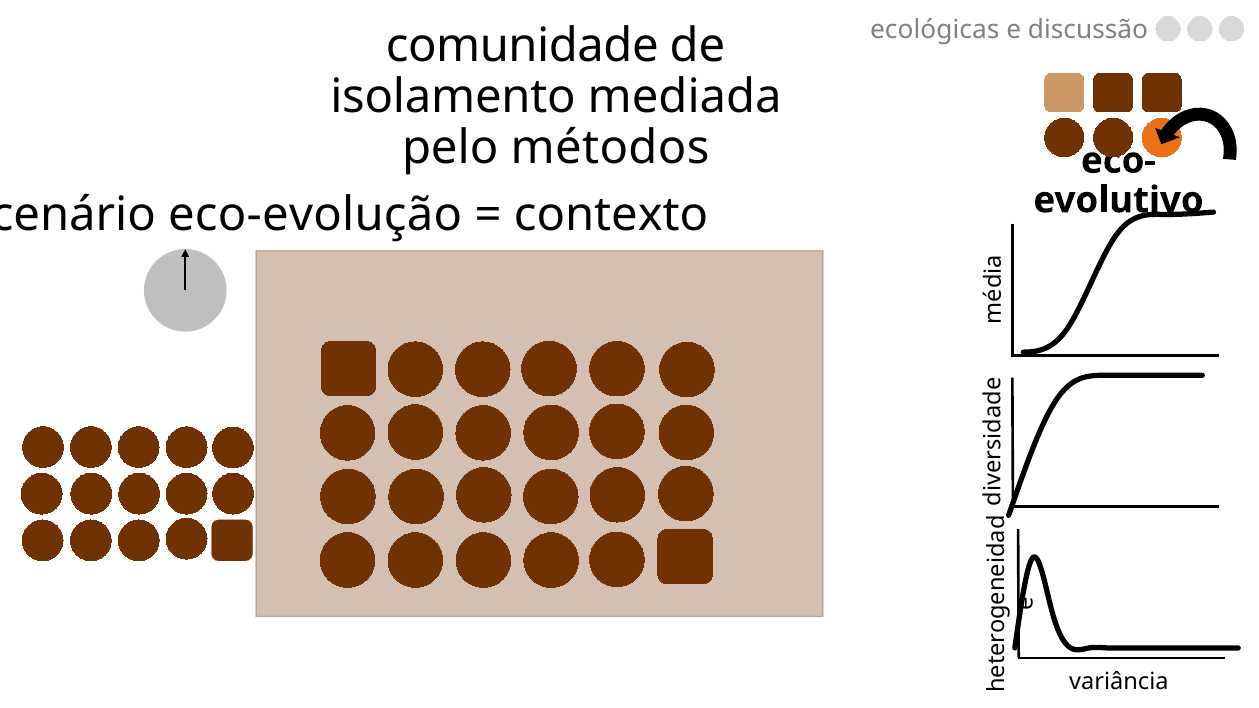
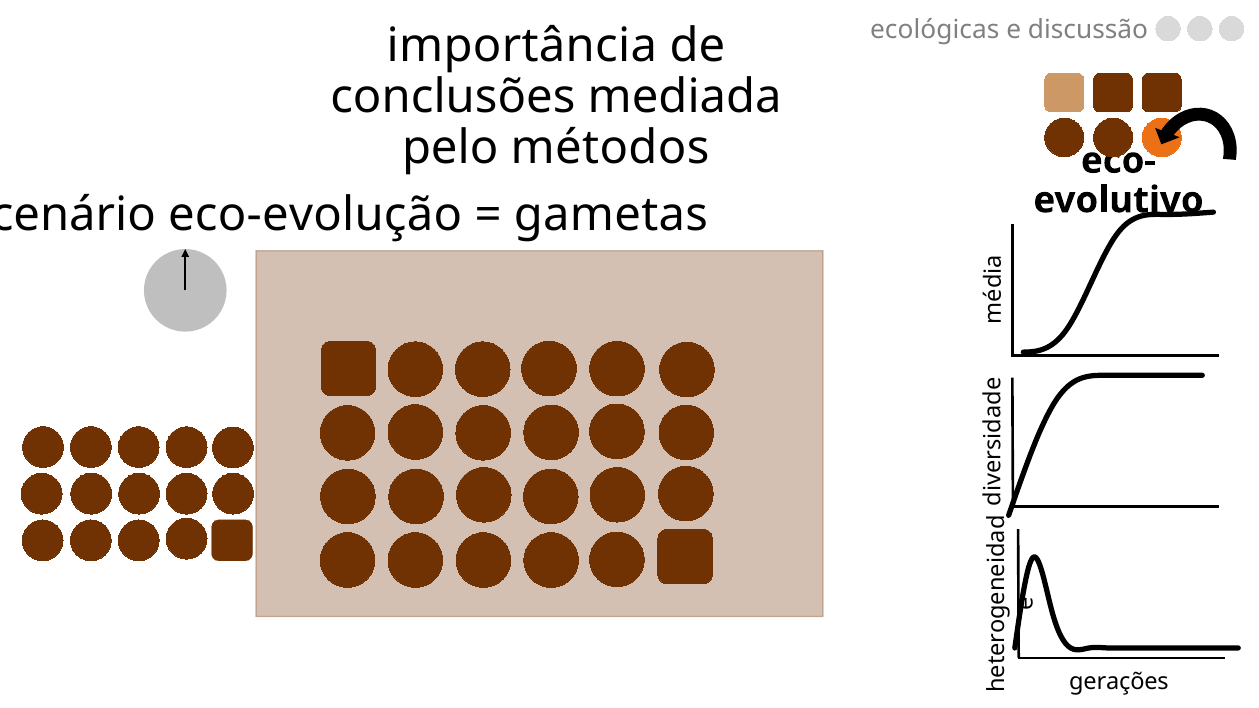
comunidade: comunidade -> importância (522, 46)
isolamento: isolamento -> conclusões (453, 97)
contexto: contexto -> gametas (611, 215)
variância: variância -> gerações (1119, 682)
